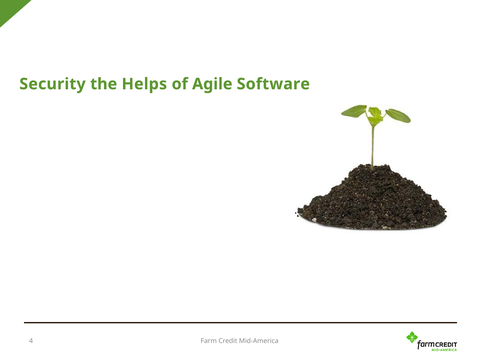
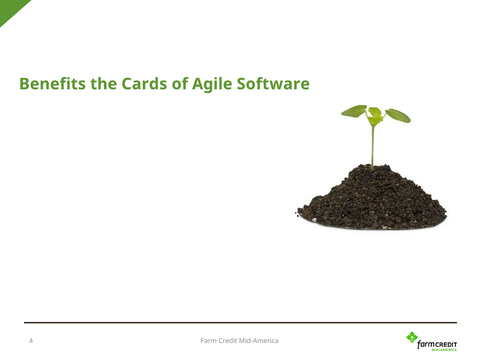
Security: Security -> Benefits (53, 84)
Helps: Helps -> Cards (144, 84)
